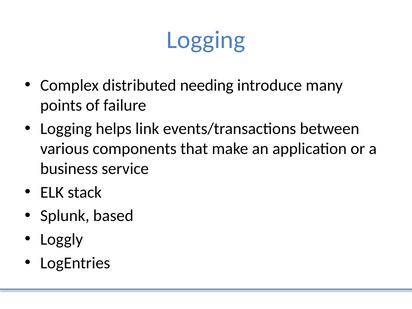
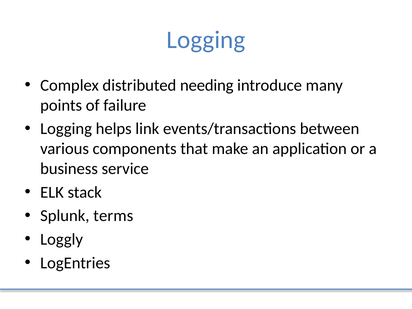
based: based -> terms (113, 216)
